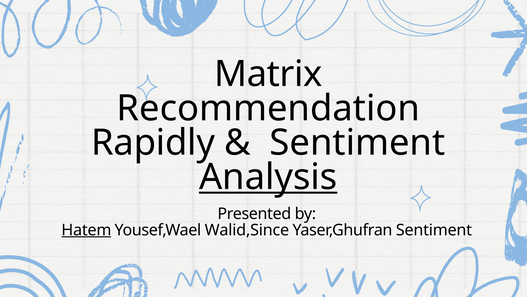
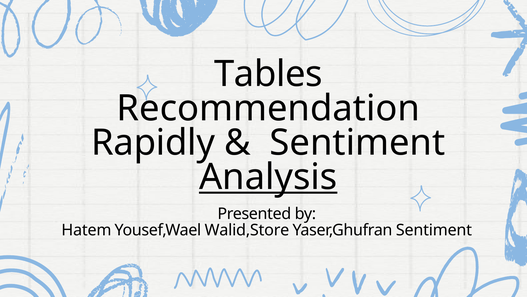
Matrix: Matrix -> Tables (268, 74)
Hatem underline: present -> none (86, 230)
Walid,Since: Walid,Since -> Walid,Store (247, 230)
